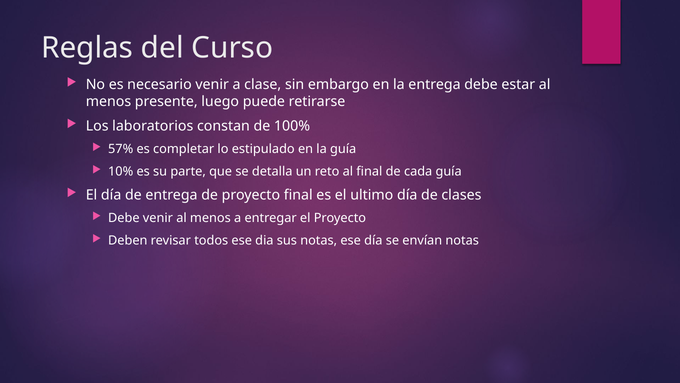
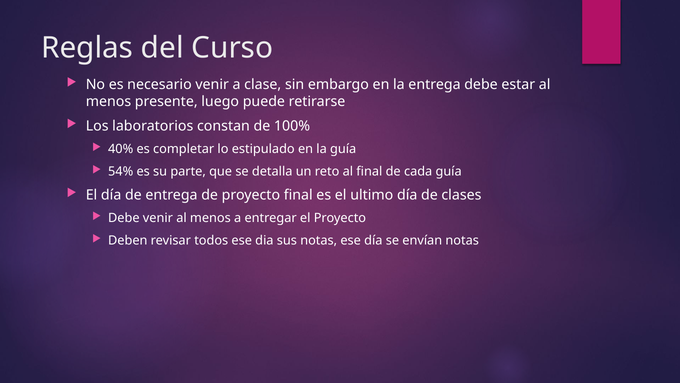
57%: 57% -> 40% (121, 149)
10%: 10% -> 54% (121, 171)
